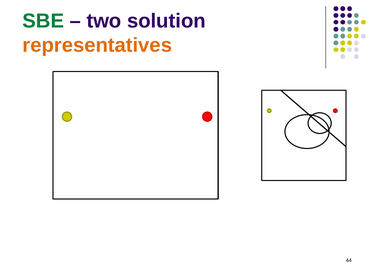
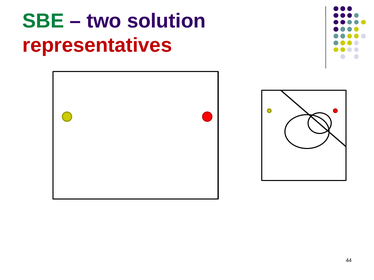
representatives colour: orange -> red (97, 45)
